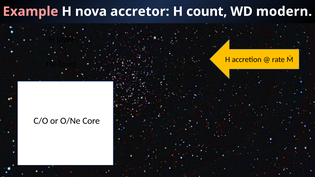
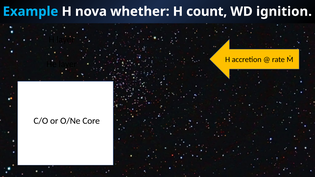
Example colour: pink -> light blue (30, 12)
accretor: accretor -> whether (140, 12)
modern: modern -> ignition (284, 12)
